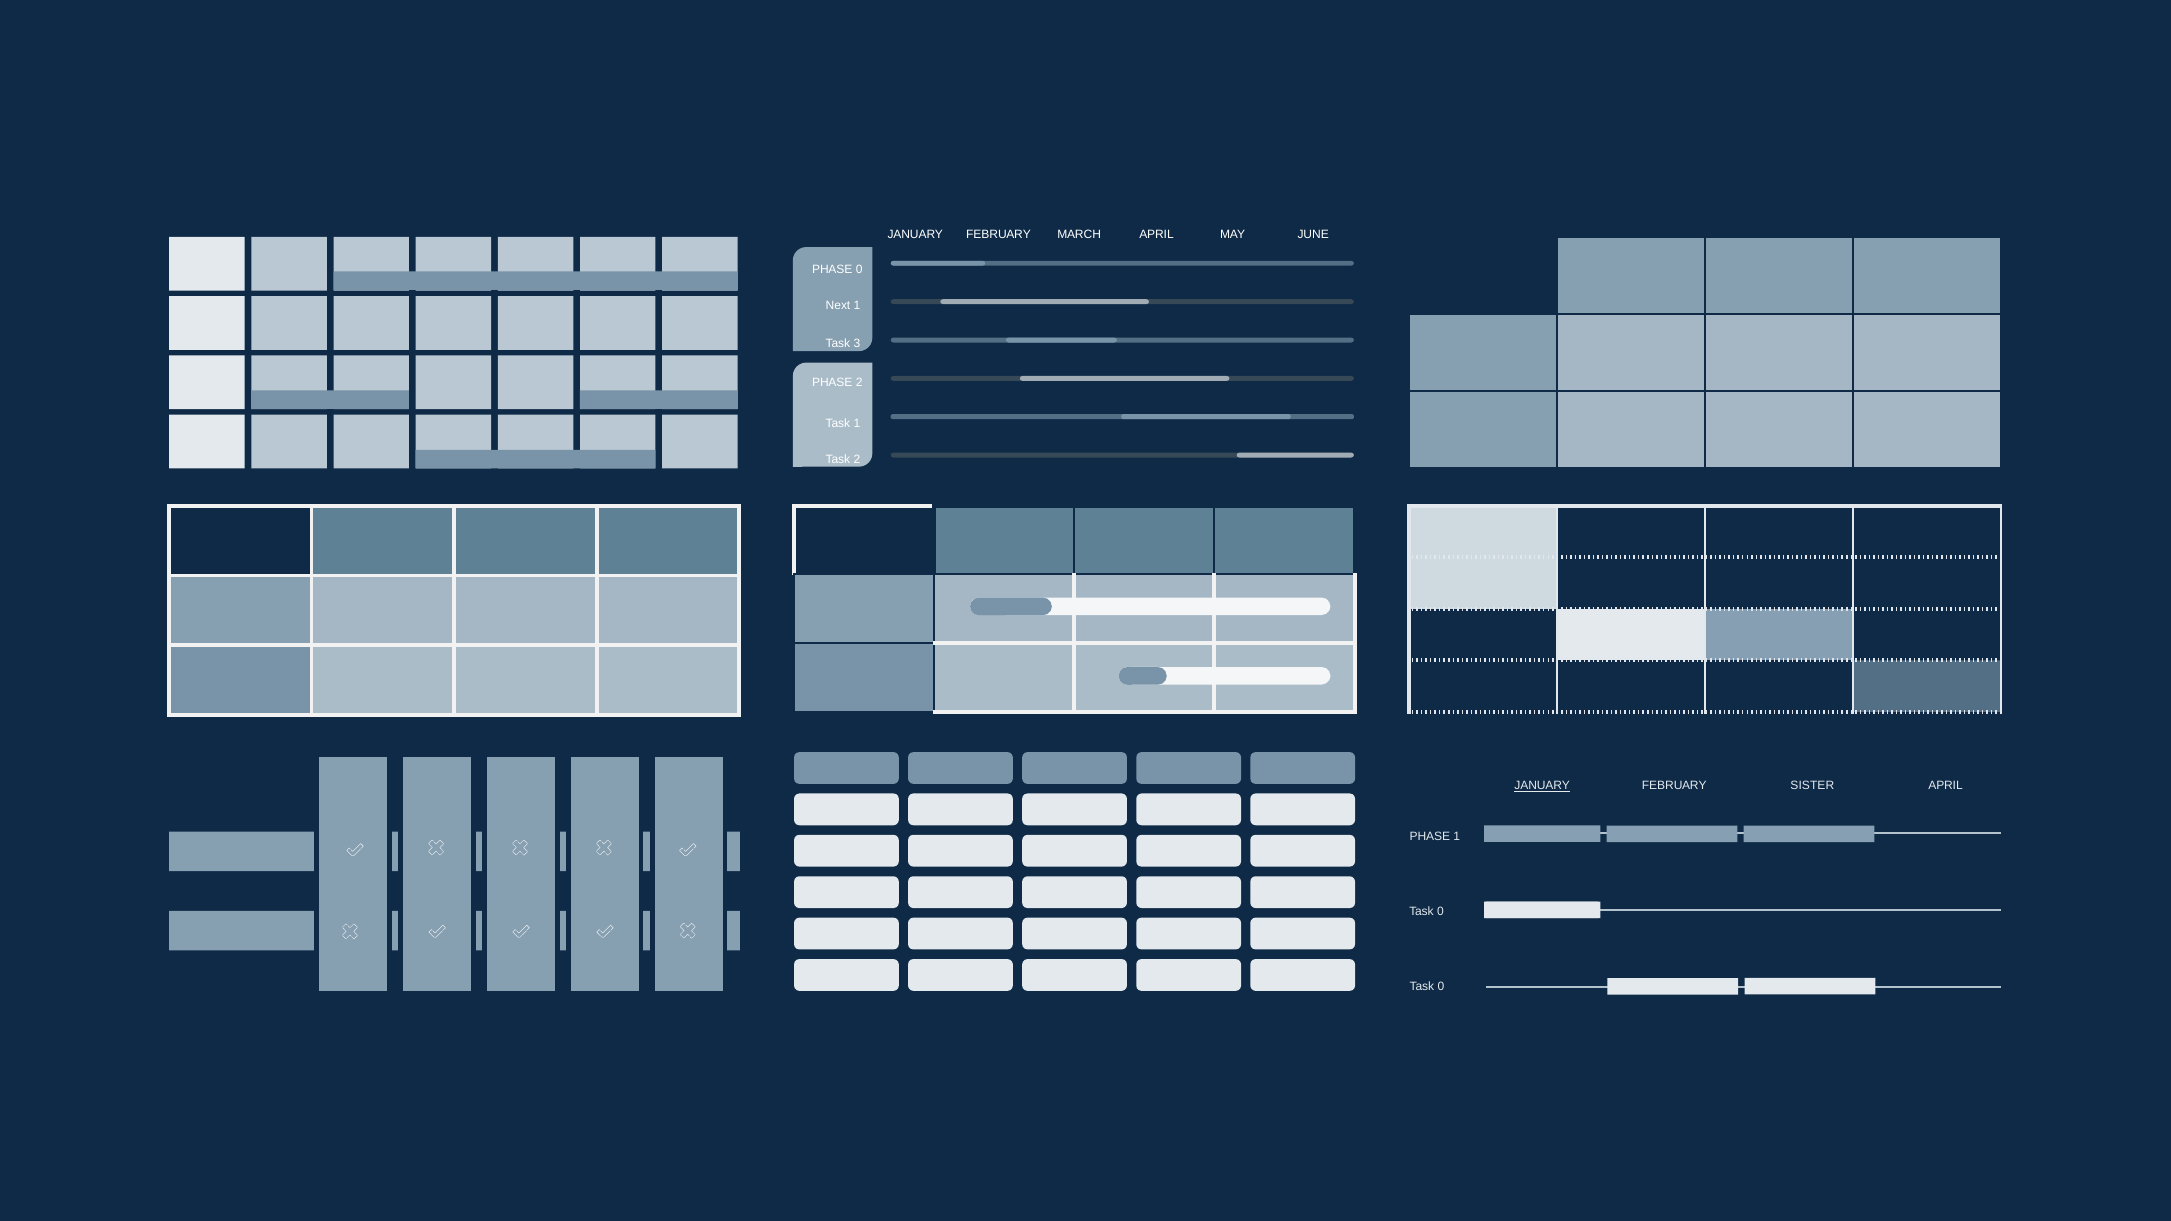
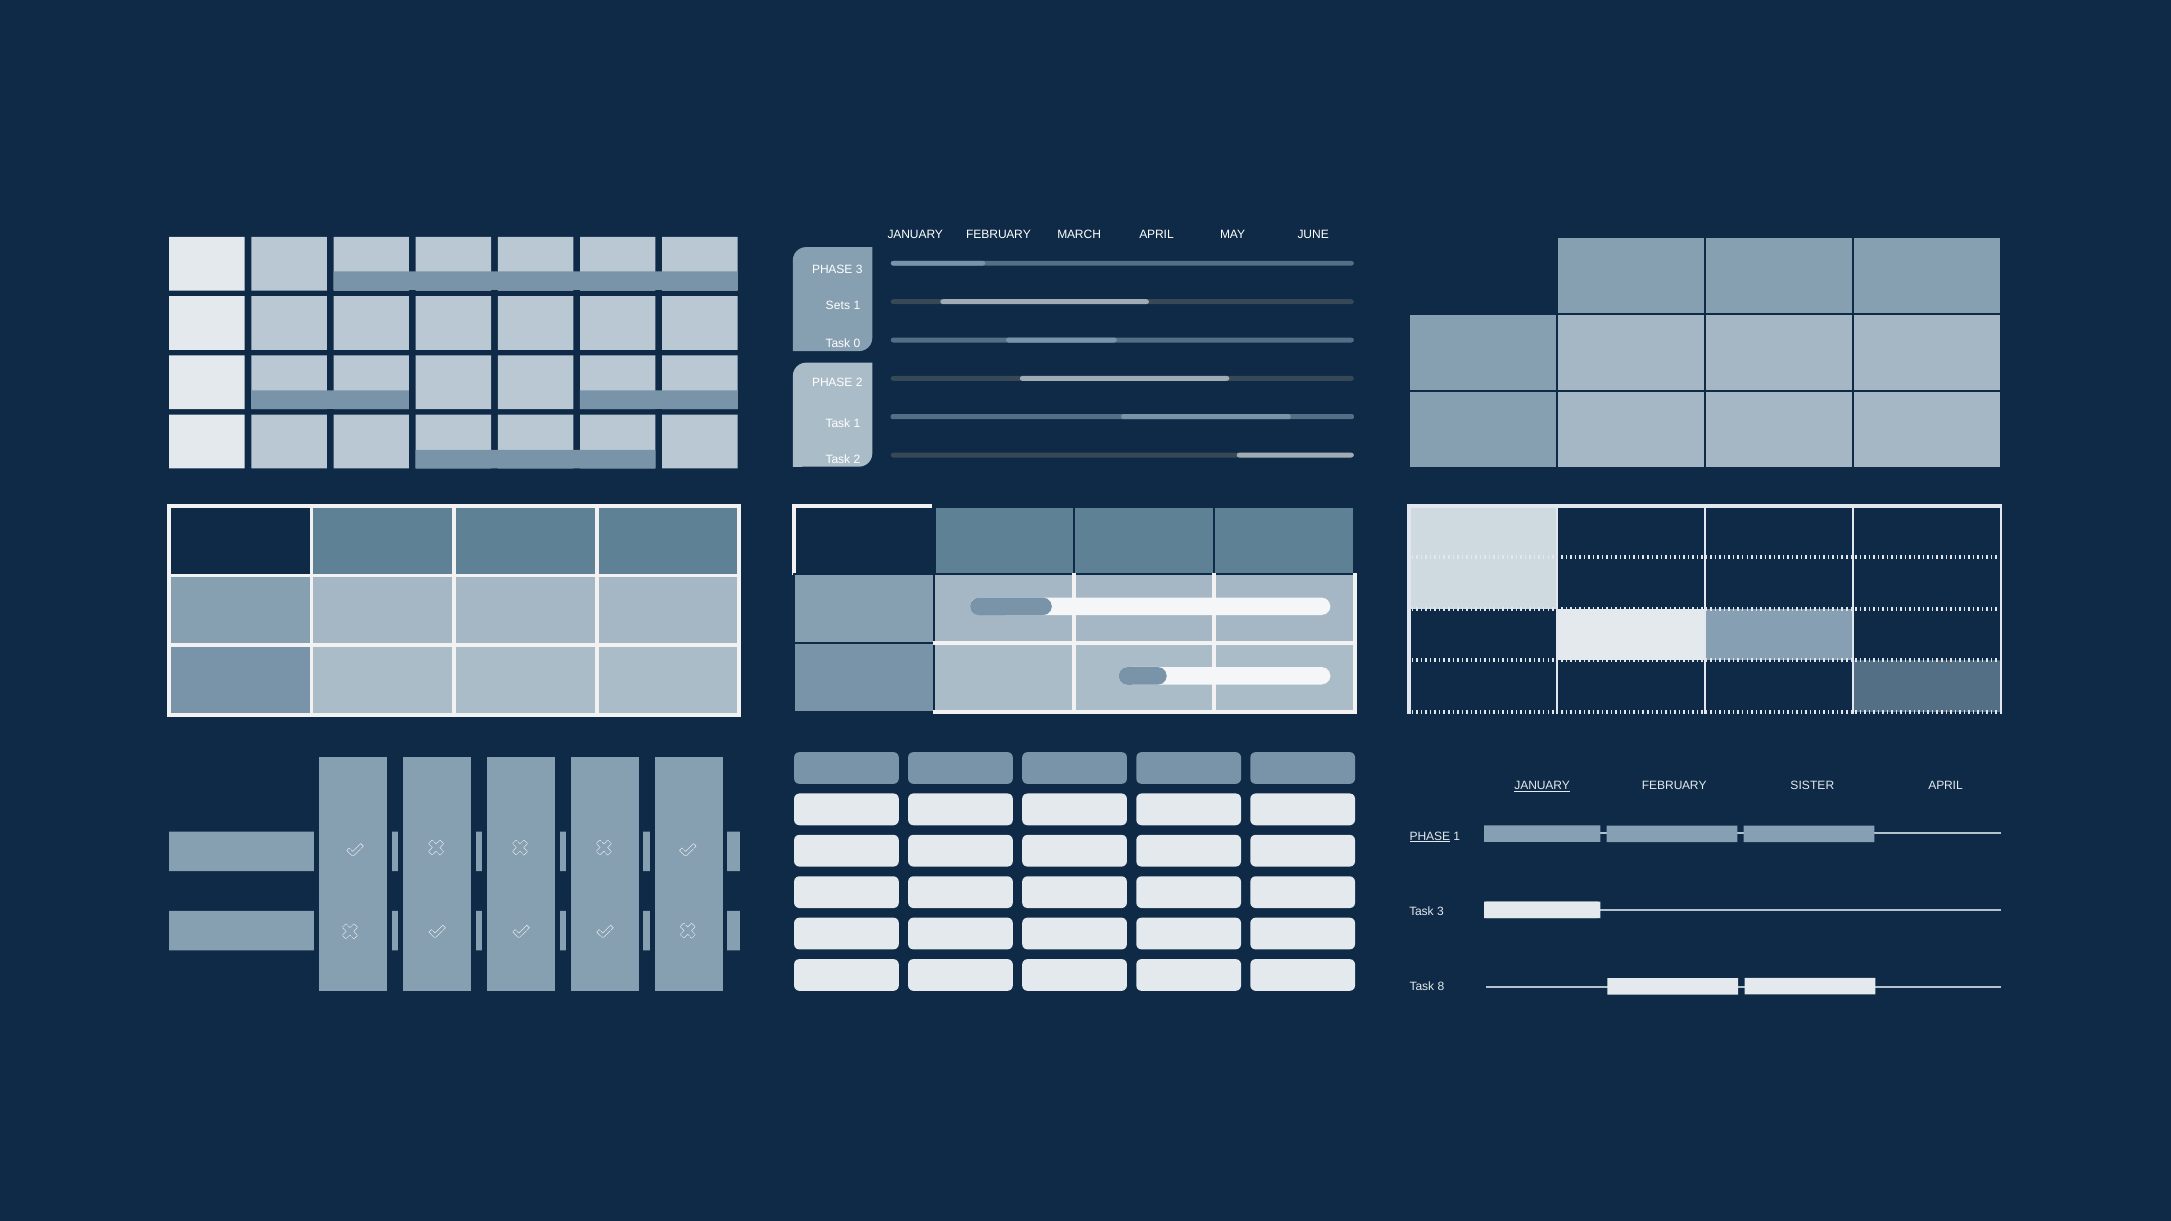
PHASE 0: 0 -> 3 (859, 269)
Next: Next -> Sets (838, 306)
3: 3 -> 0 (857, 344)
PHASE underline: none -> present (1430, 836)
0: 0 -> 3 (1440, 912)
0: 0 -> 8 (1441, 987)
